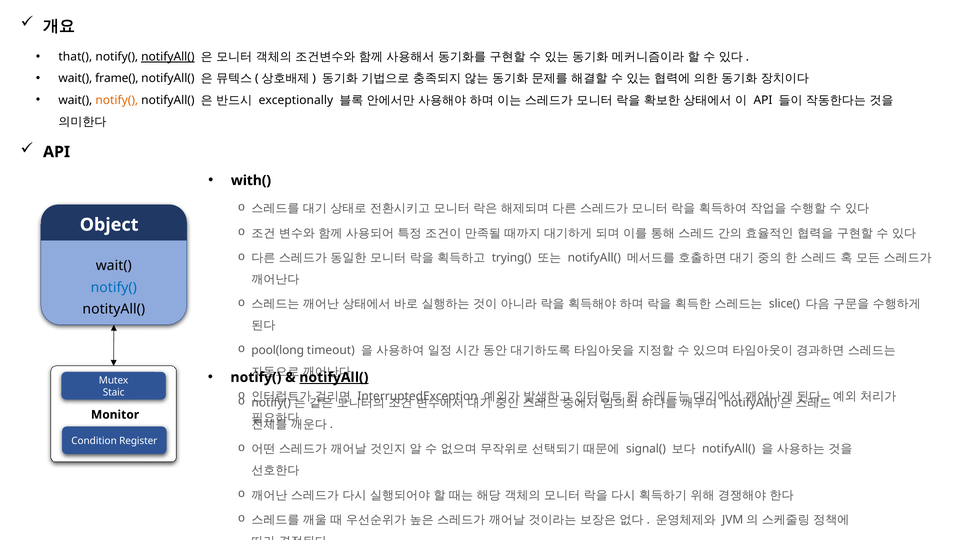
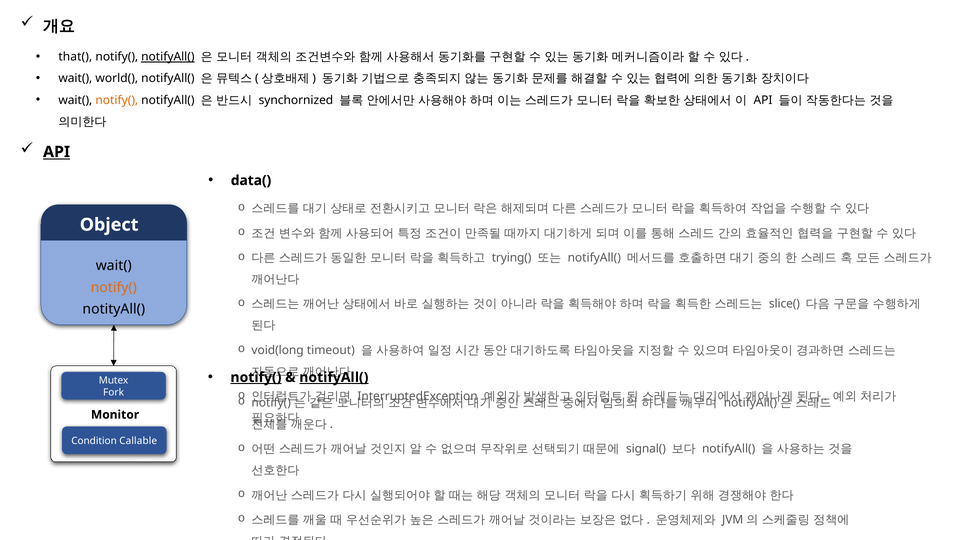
frame(: frame( -> world( (117, 79)
exceptionally: exceptionally -> synchornized (296, 100)
API underline: none -> present (57, 152)
with(: with( -> data( (251, 180)
notify( colour: blue -> orange (114, 287)
pool(long: pool(long -> void(long (278, 350)
notify( underline: none -> present (256, 377)
Staic: Staic -> Fork (114, 392)
Register: Register -> Callable (138, 441)
